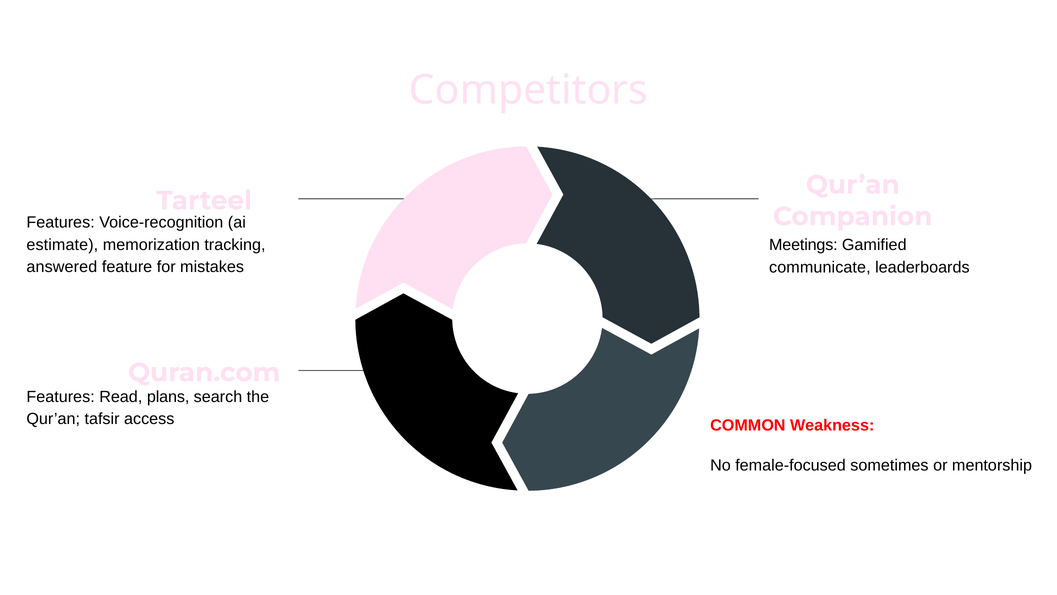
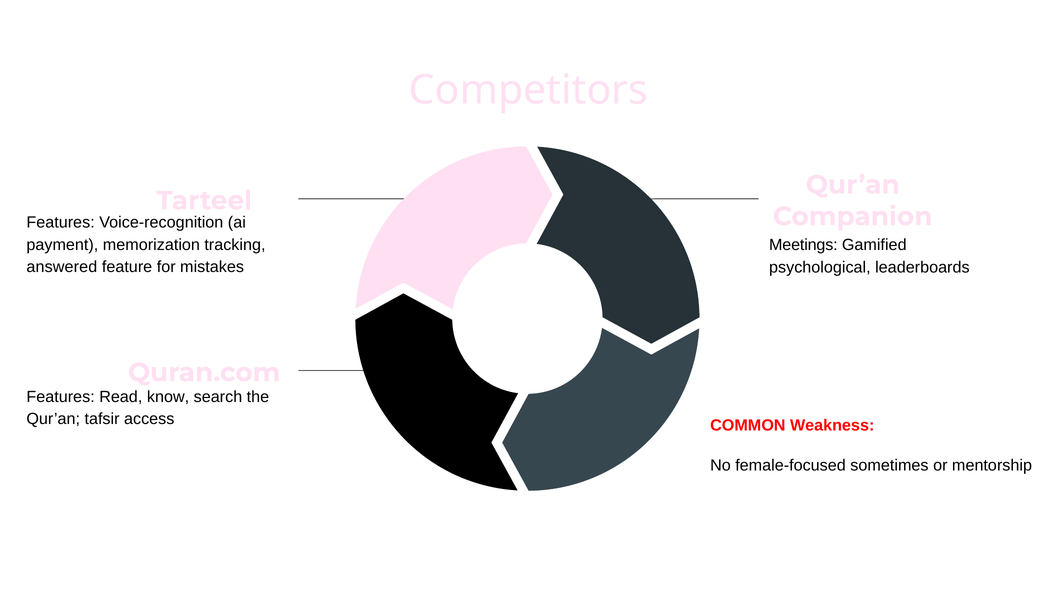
estimate: estimate -> payment (62, 245)
communicate: communicate -> psychological (820, 267)
plans: plans -> know (168, 397)
